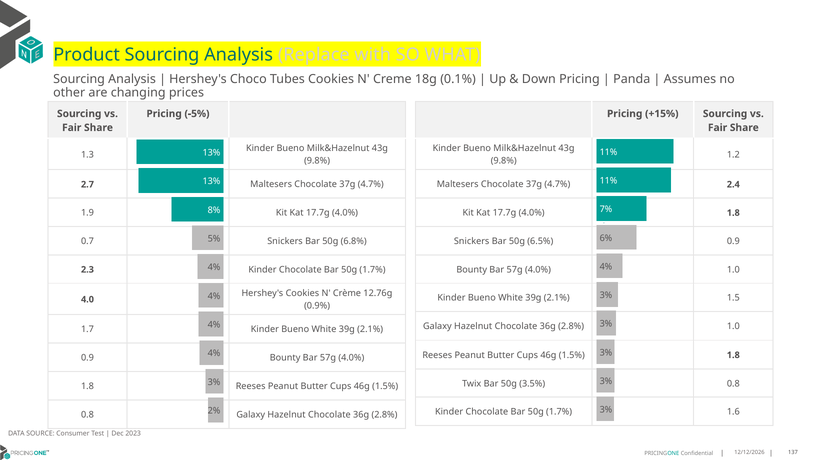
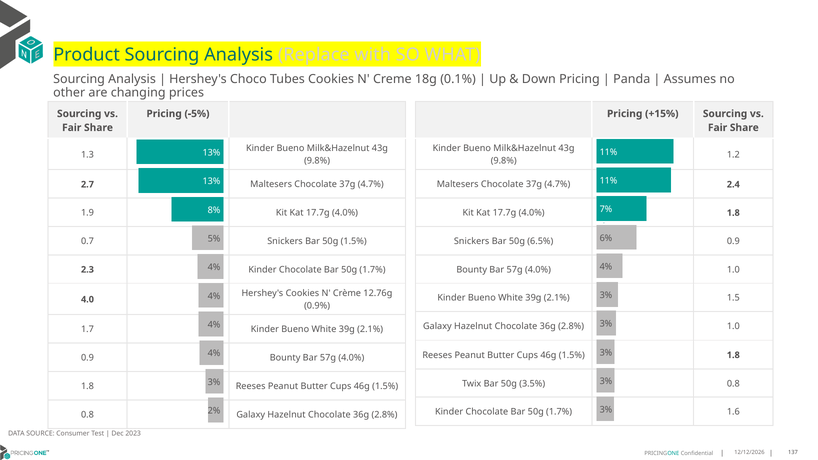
50g 6.8%: 6.8% -> 1.5% (354, 241)
